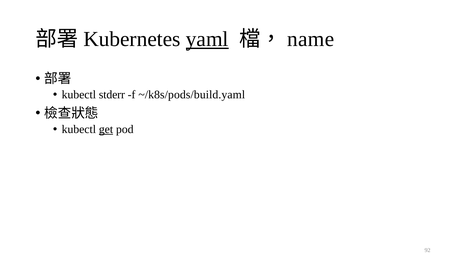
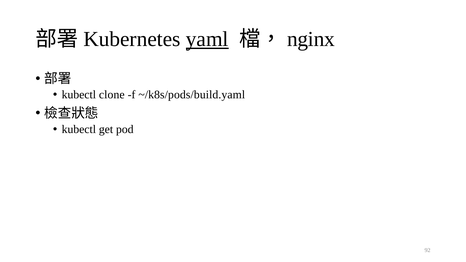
name: name -> nginx (311, 39)
stderr: stderr -> clone (112, 95)
get underline: present -> none (106, 129)
